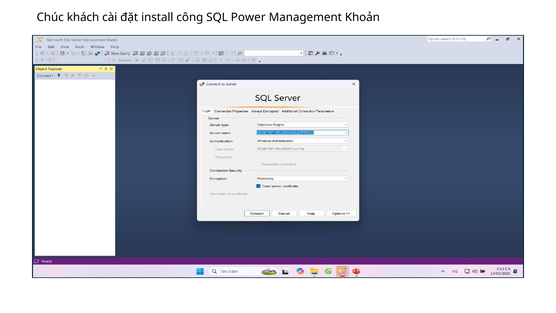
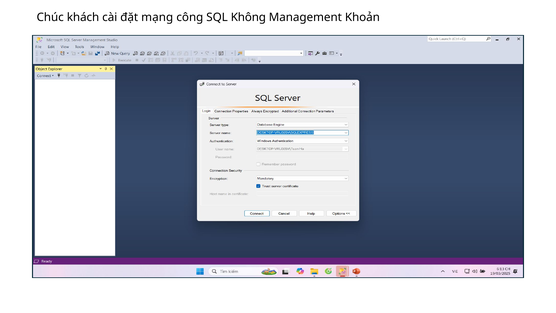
install: install -> mạng (157, 17)
Power: Power -> Không (248, 17)
